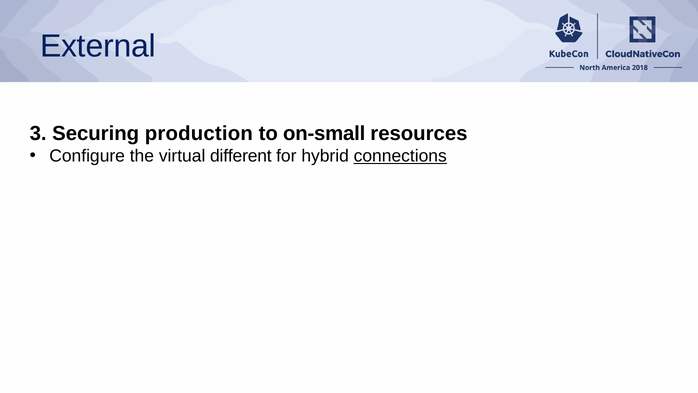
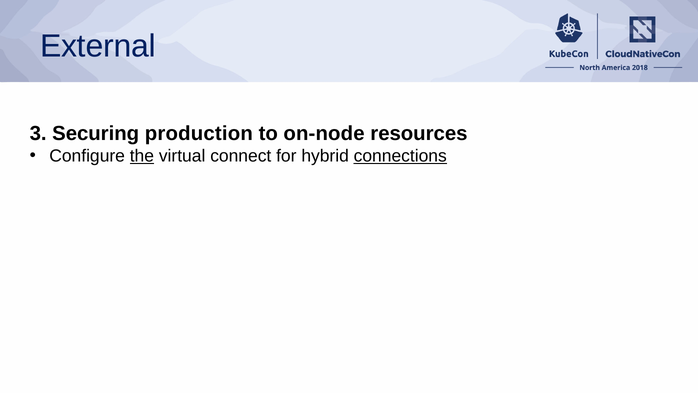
on-small: on-small -> on-node (324, 133)
the underline: none -> present (142, 156)
different: different -> connect (241, 156)
